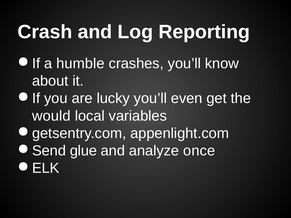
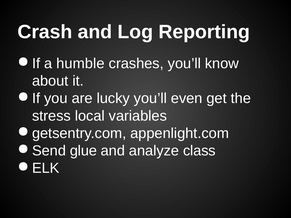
would: would -> stress (51, 116)
once: once -> class (199, 151)
